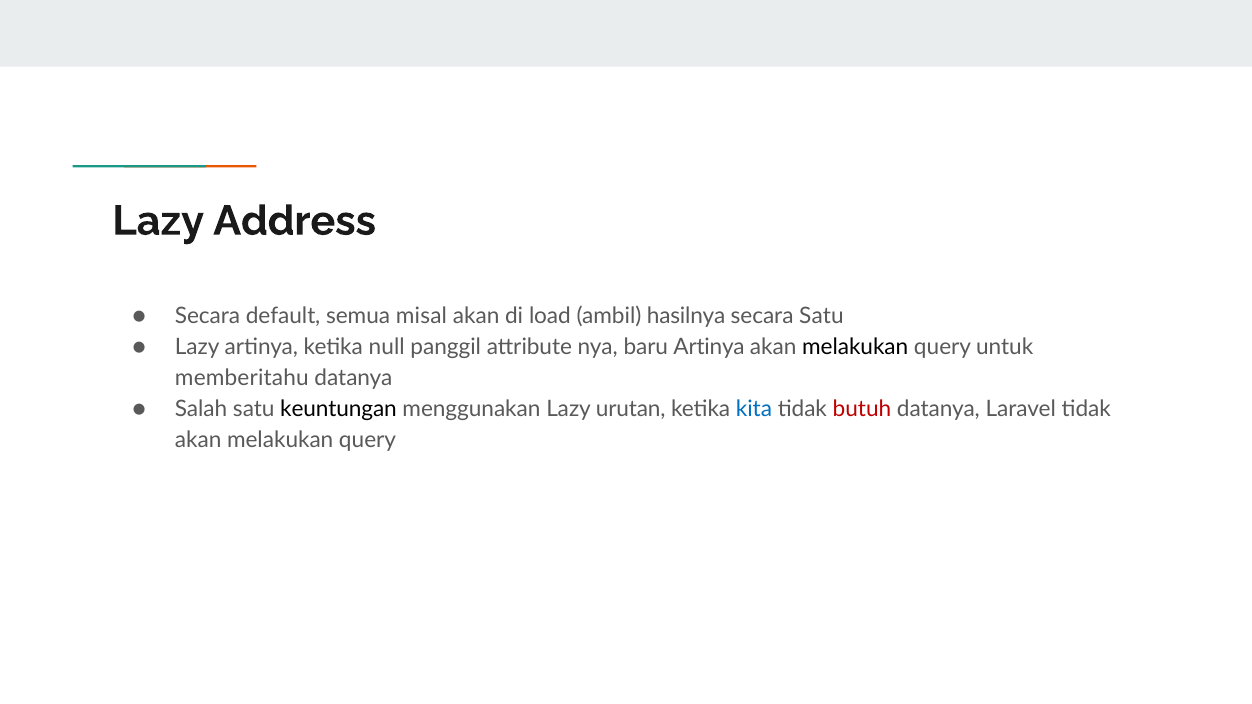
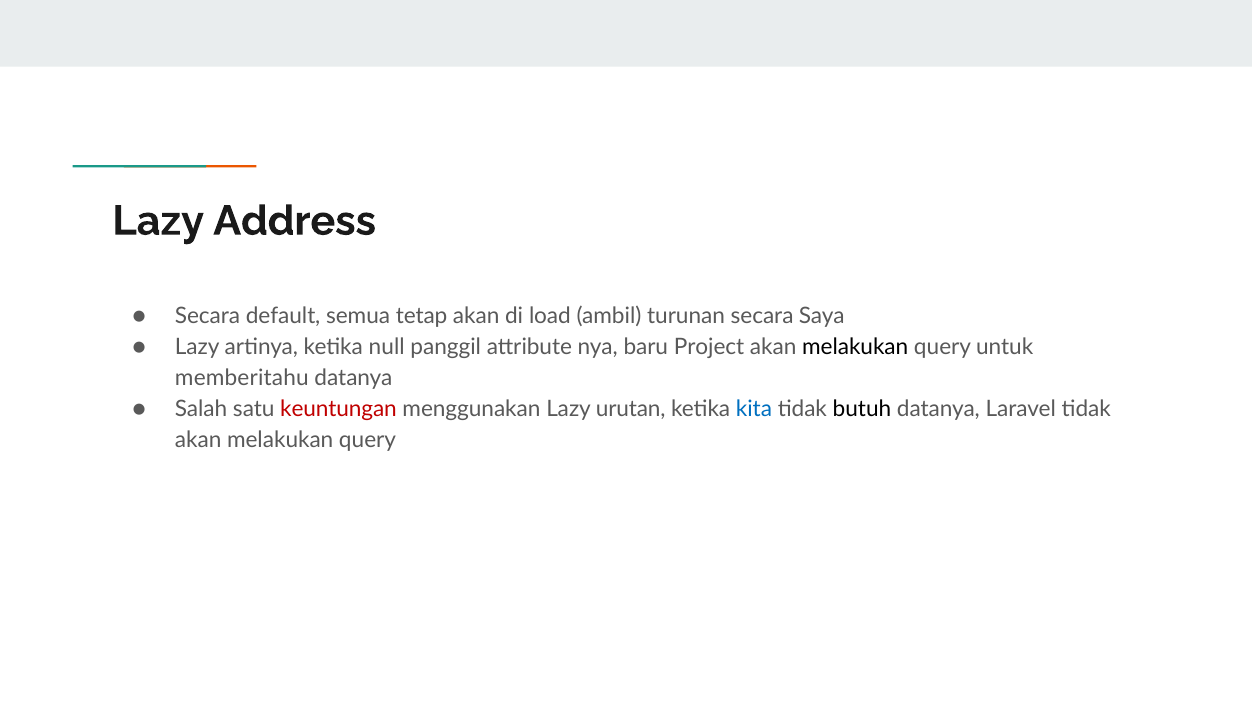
misal: misal -> tetap (422, 316)
hasilnya: hasilnya -> turunan (686, 316)
secara Satu: Satu -> Saya (822, 316)
baru Artinya: Artinya -> Project (709, 347)
keuntungan colour: black -> red (338, 409)
butuh colour: red -> black (862, 409)
